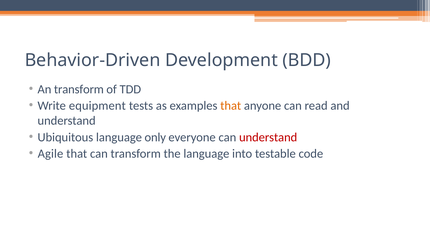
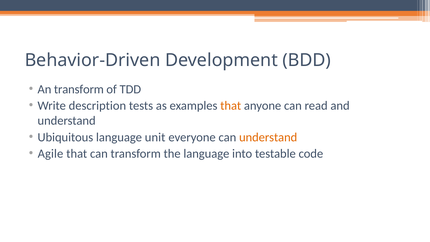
equipment: equipment -> description (97, 106)
only: only -> unit (155, 137)
understand colour: red -> orange (268, 137)
